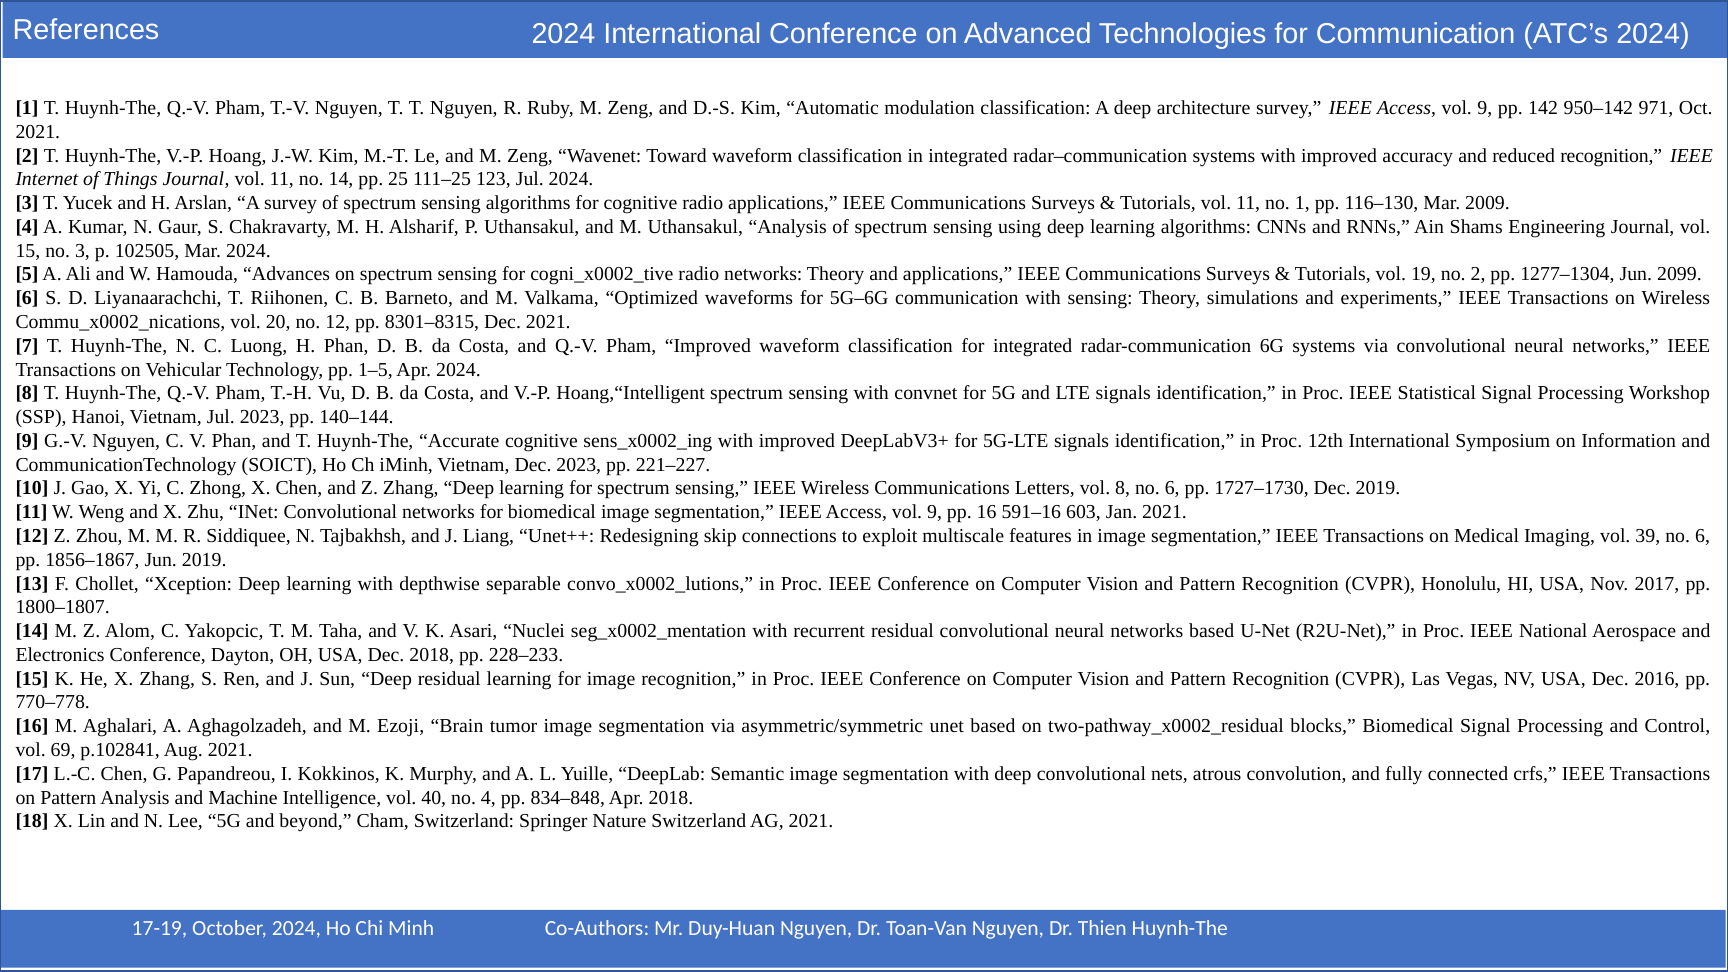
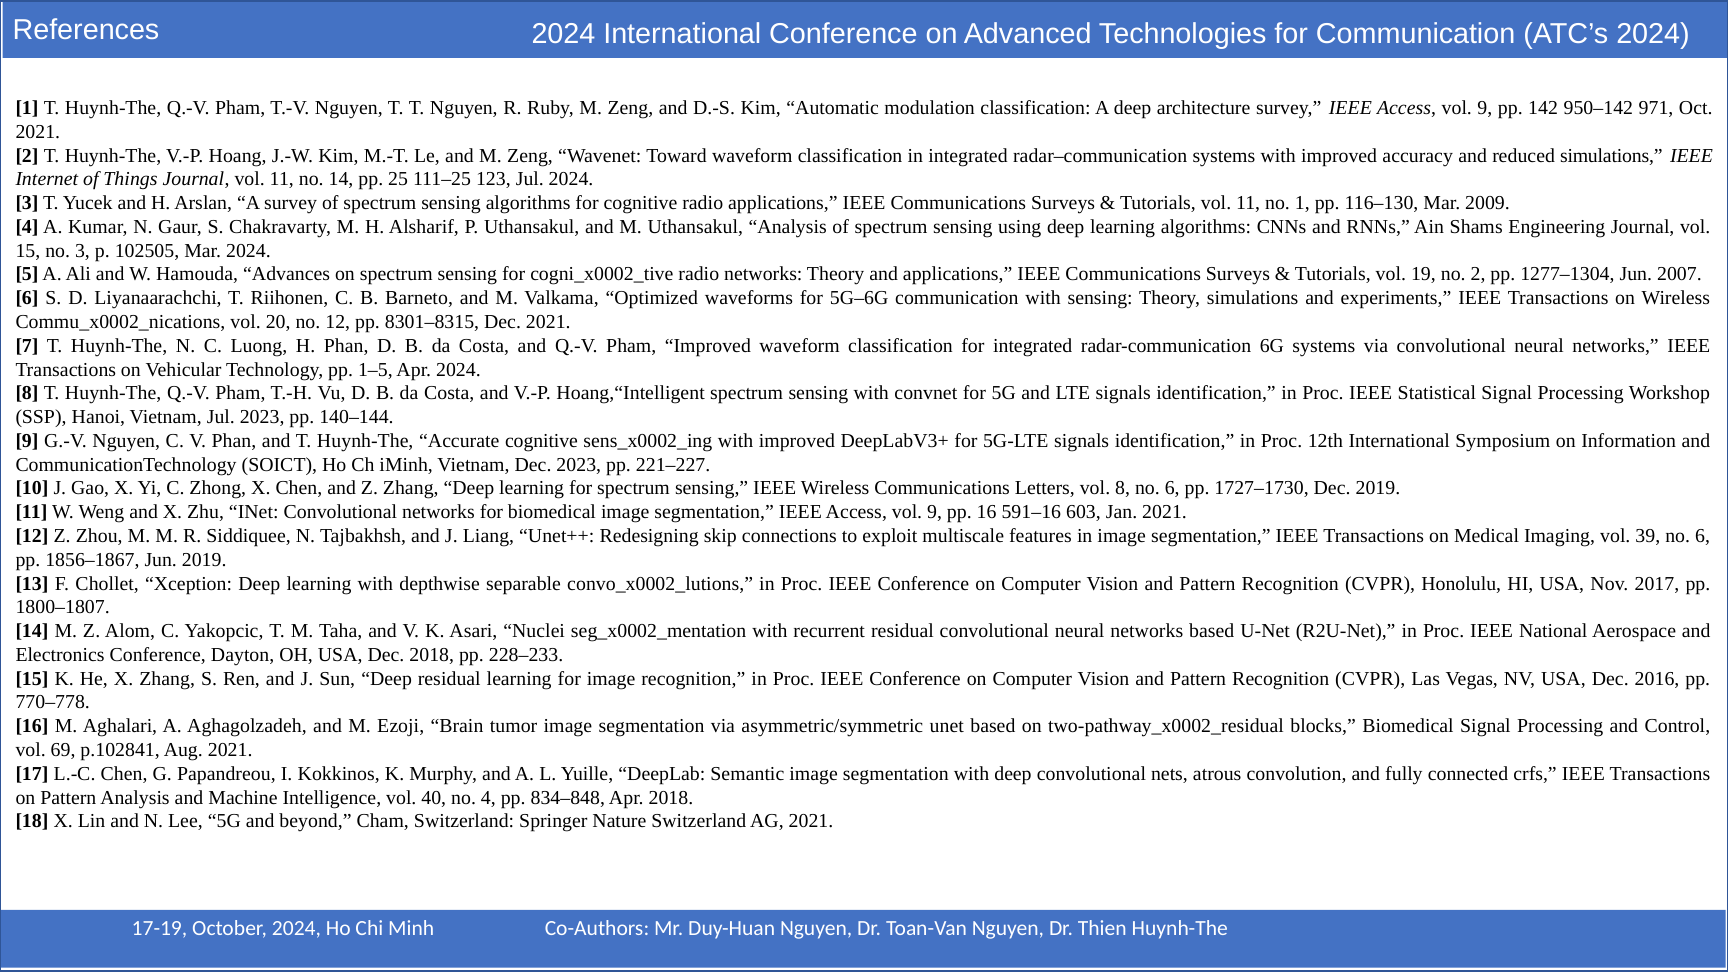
reduced recognition: recognition -> simulations (1611, 156)
2099: 2099 -> 2007 (1679, 274)
